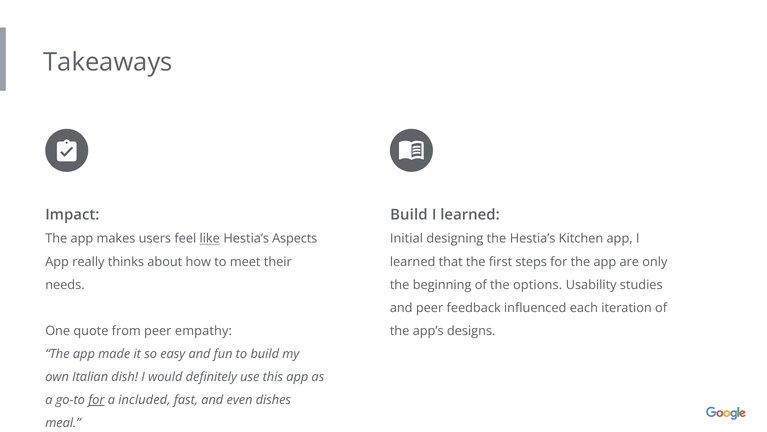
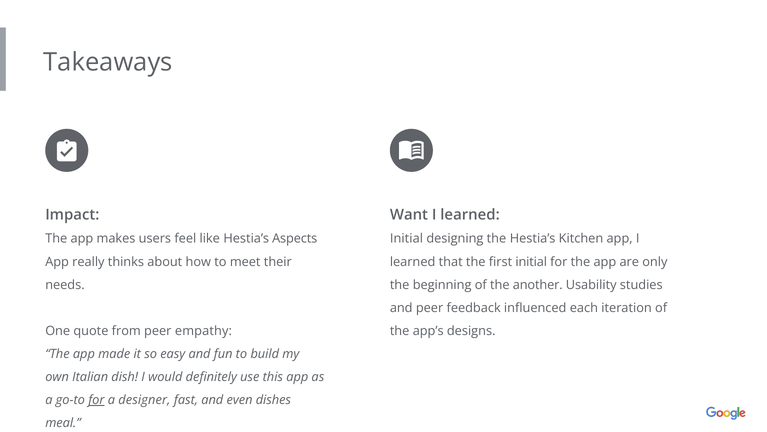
Build: Build -> Want (409, 214)
like underline: present -> none (210, 238)
first steps: steps -> initial (531, 261)
options: options -> another (538, 284)
included: included -> designer (144, 400)
